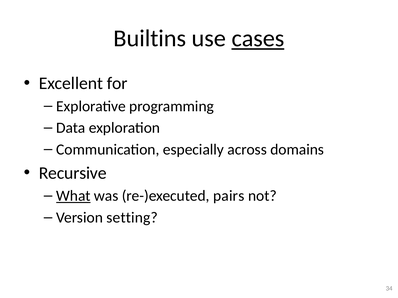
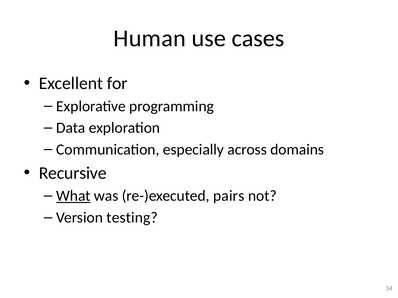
Builtins: Builtins -> Human (150, 39)
cases underline: present -> none (258, 39)
setting: setting -> testing (132, 218)
